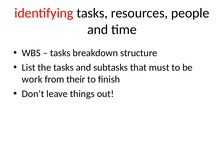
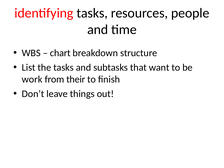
tasks: tasks -> chart (60, 53)
must: must -> want (159, 67)
